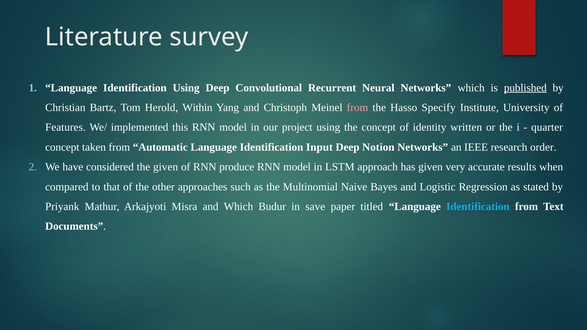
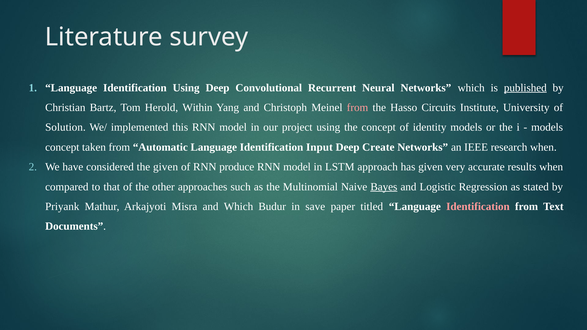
Specify: Specify -> Circuits (439, 108)
Features: Features -> Solution (65, 127)
identity written: written -> models (466, 127)
quarter: quarter -> models (547, 127)
Notion: Notion -> Create (378, 147)
research order: order -> when (543, 147)
Bayes underline: none -> present (384, 187)
Identification colour: light blue -> pink (478, 207)
